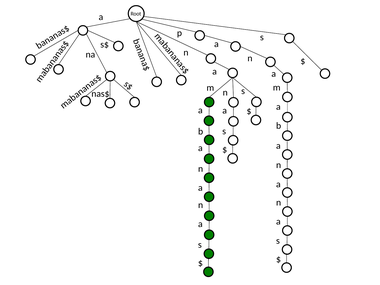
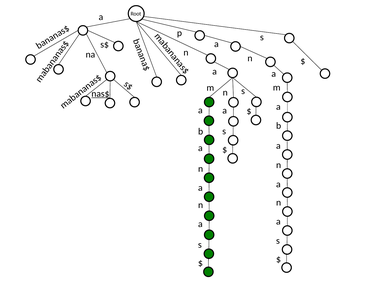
nas$ underline: none -> present (100, 94)
